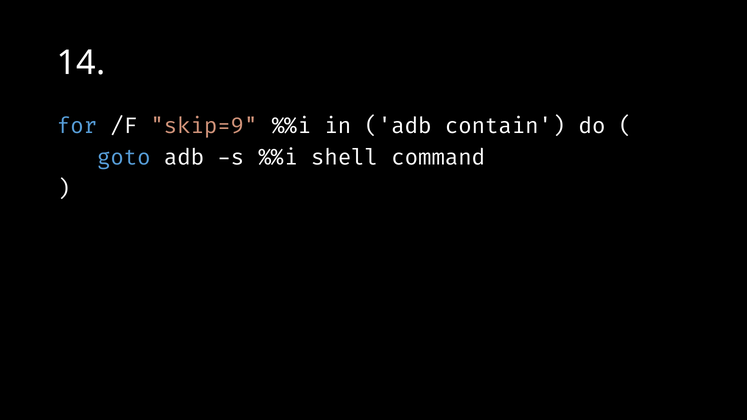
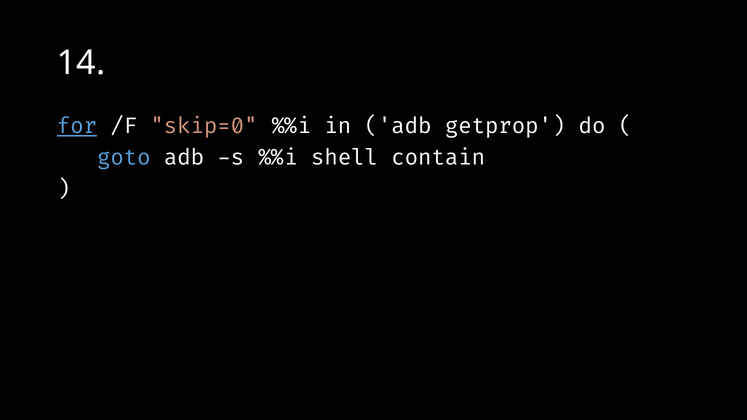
for underline: none -> present (77, 126)
skip=9: skip=9 -> skip=0 (204, 126)
contain: contain -> getprop (505, 126)
command: command -> contain (438, 158)
